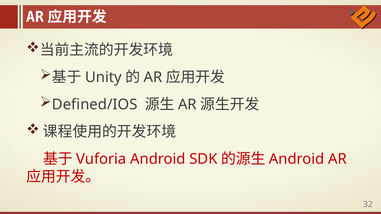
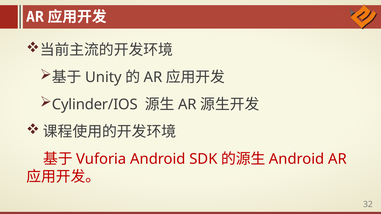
Defined/IOS: Defined/IOS -> Cylinder/IOS (95, 105)
